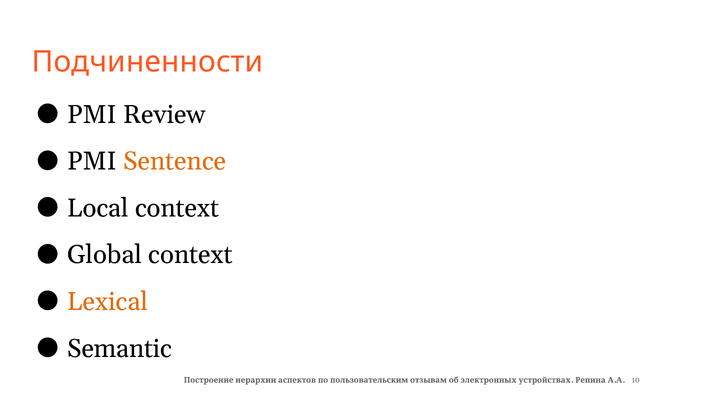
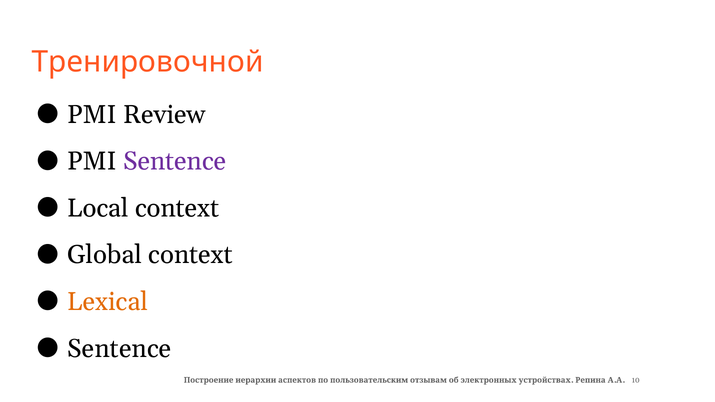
Подчиненности: Подчиненности -> Тренировочной (148, 62)
Sentence colour: orange -> purple (175, 161)
Semantic: Semantic -> Sentence (119, 349)
